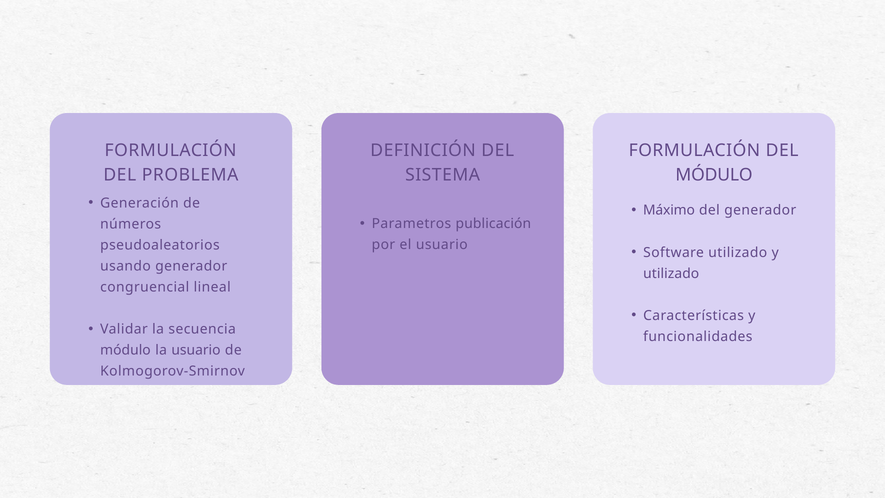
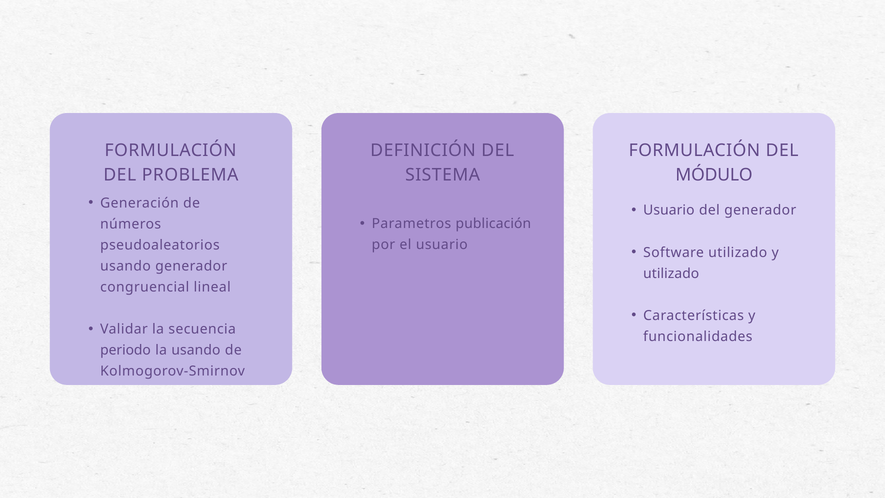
Máximo: Máximo -> Usuario (669, 210)
módulo: módulo -> periodo (126, 350)
la usuario: usuario -> usando (196, 350)
